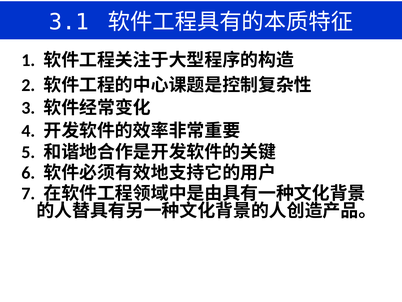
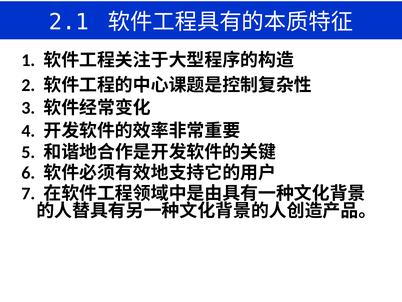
3.1: 3.1 -> 2.1 (69, 22)
